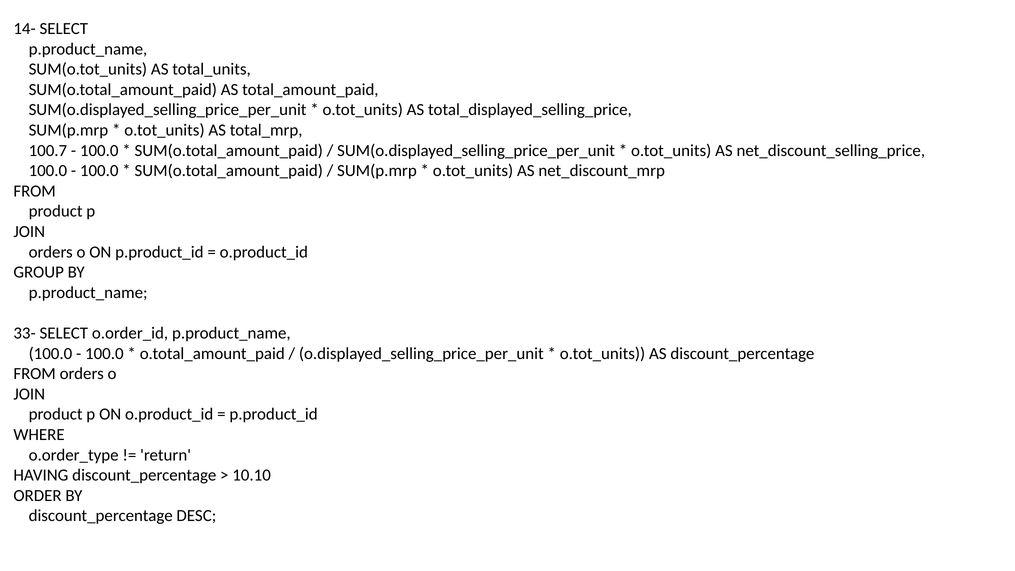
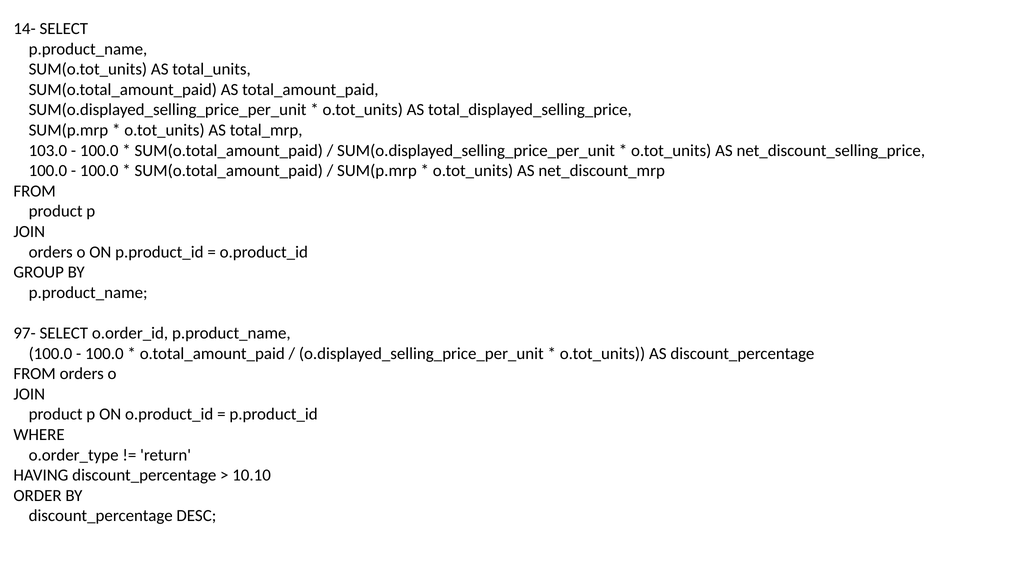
100.7: 100.7 -> 103.0 (48, 150)
33-: 33- -> 97- (25, 333)
